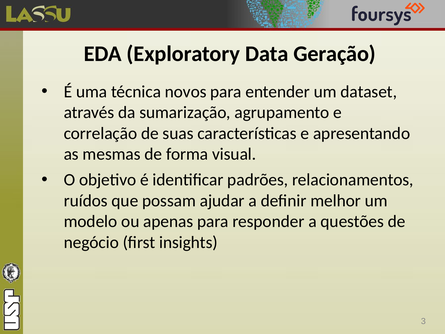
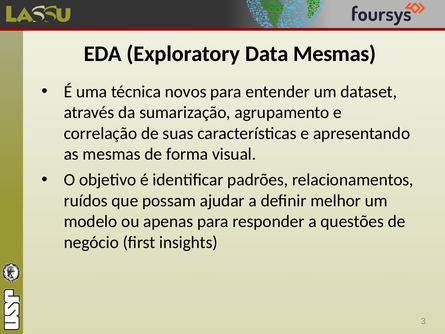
Data Geração: Geração -> Mesmas (335, 54)
